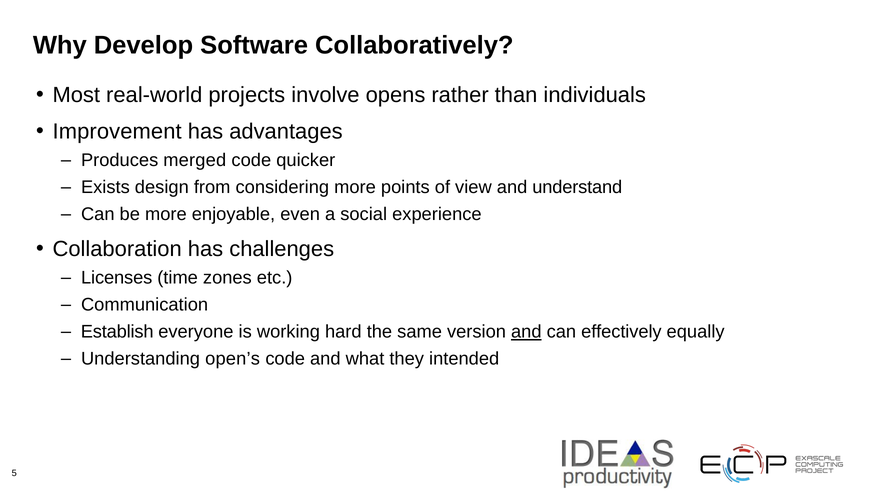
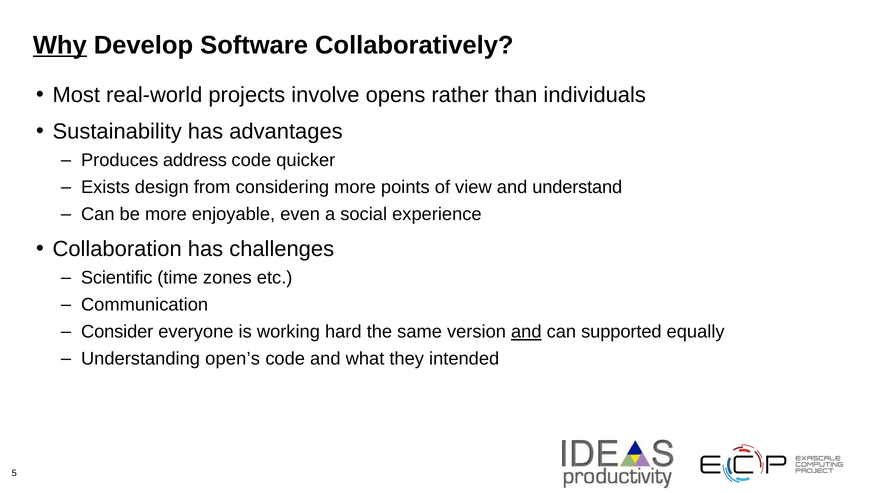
Why underline: none -> present (60, 45)
Improvement: Improvement -> Sustainability (117, 132)
merged: merged -> address (195, 161)
Licenses: Licenses -> Scientific (117, 278)
Establish: Establish -> Consider (117, 332)
effectively: effectively -> supported (621, 332)
